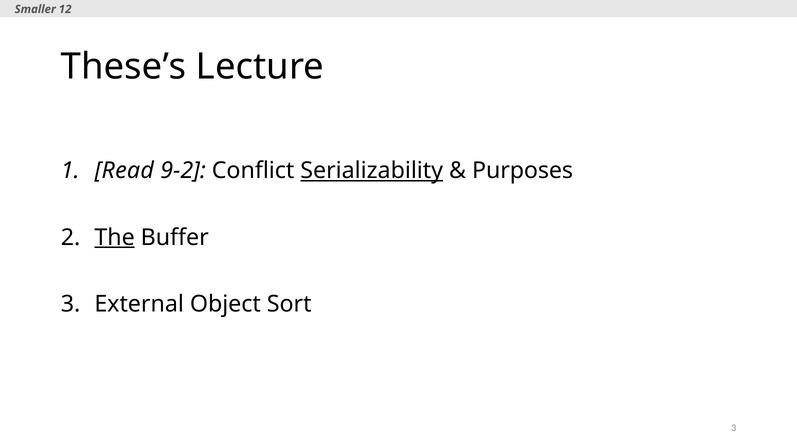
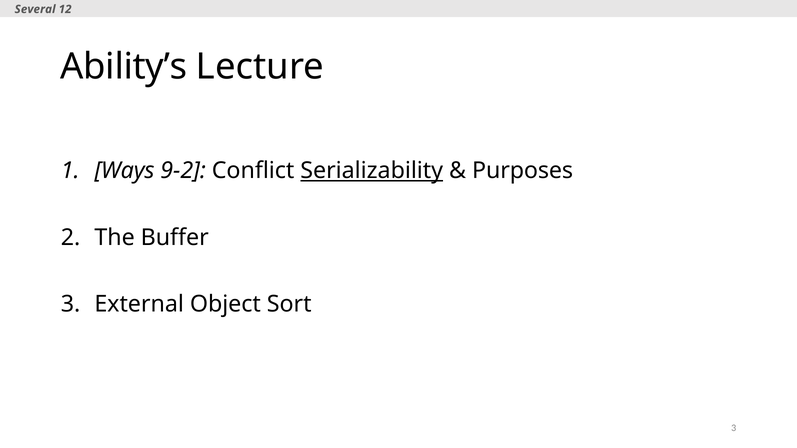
Smaller: Smaller -> Several (35, 9)
These’s: These’s -> Ability’s (124, 67)
Read: Read -> Ways (124, 171)
The underline: present -> none (115, 238)
